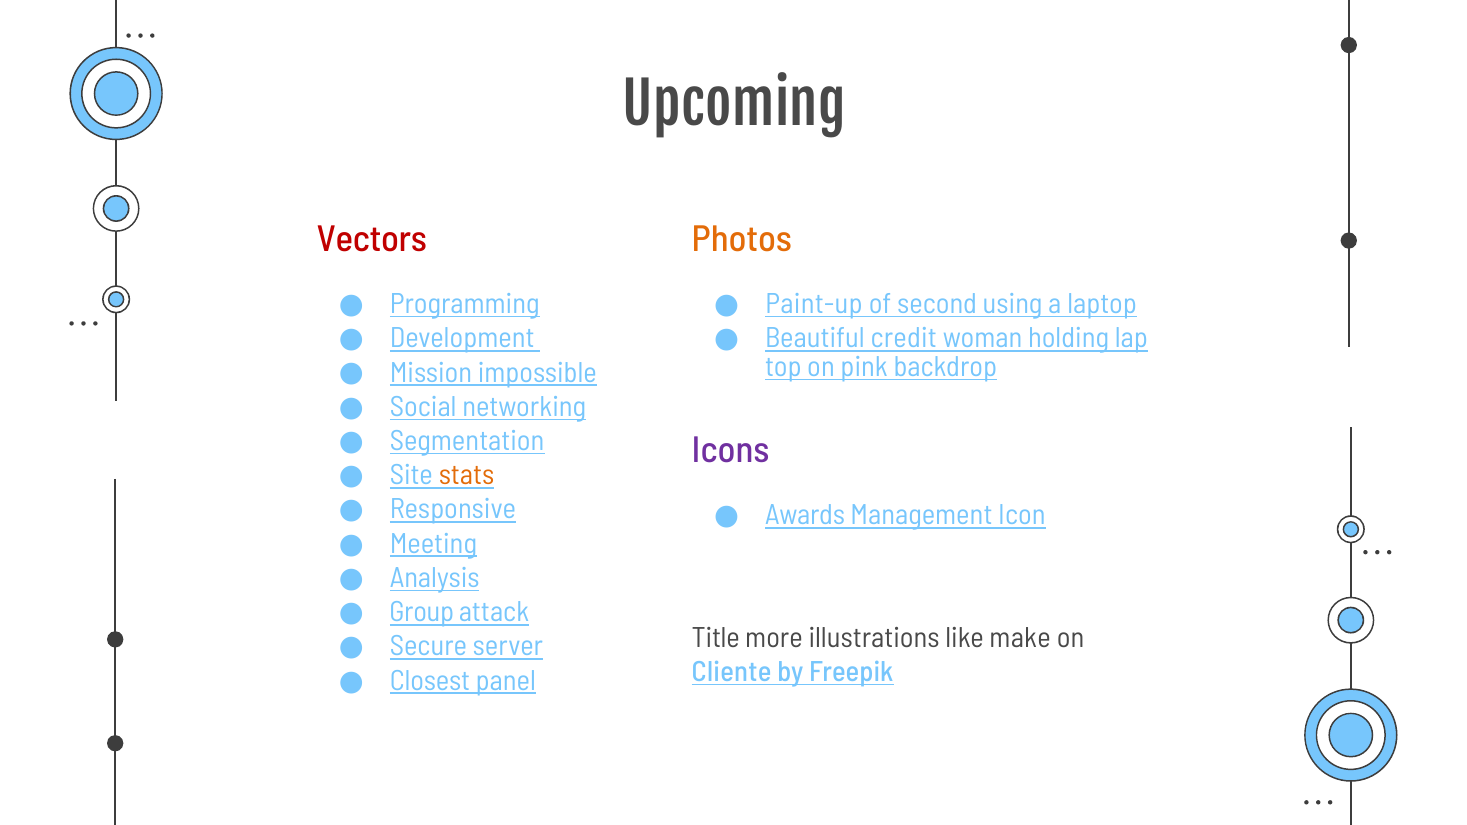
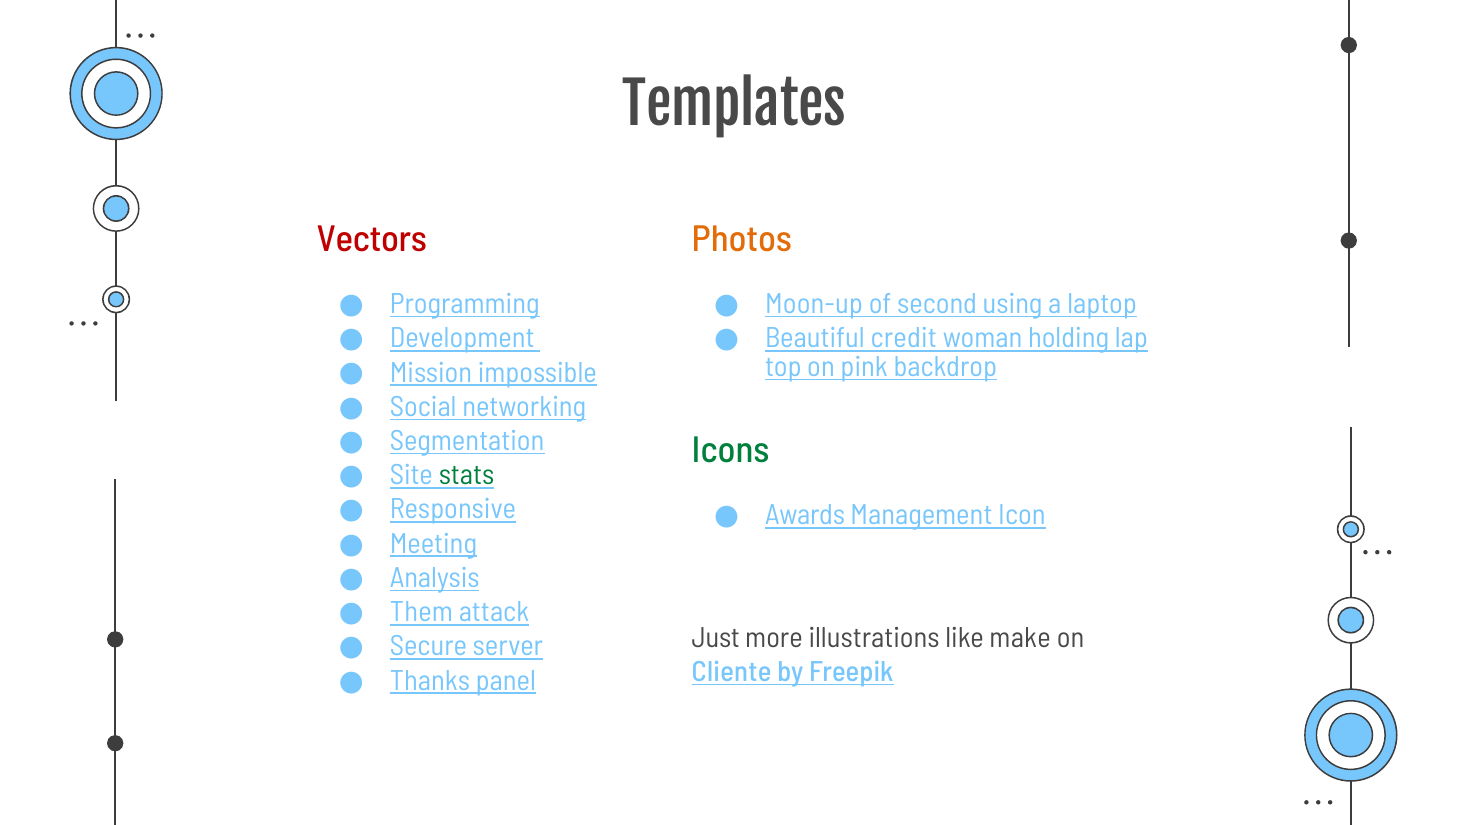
Upcoming: Upcoming -> Templates (734, 107)
Paint-up: Paint-up -> Moon-up (814, 304)
Icons colour: purple -> green (731, 451)
stats colour: orange -> green (466, 475)
Group: Group -> Them (421, 612)
Title: Title -> Just (716, 638)
Closest: Closest -> Thanks (430, 681)
